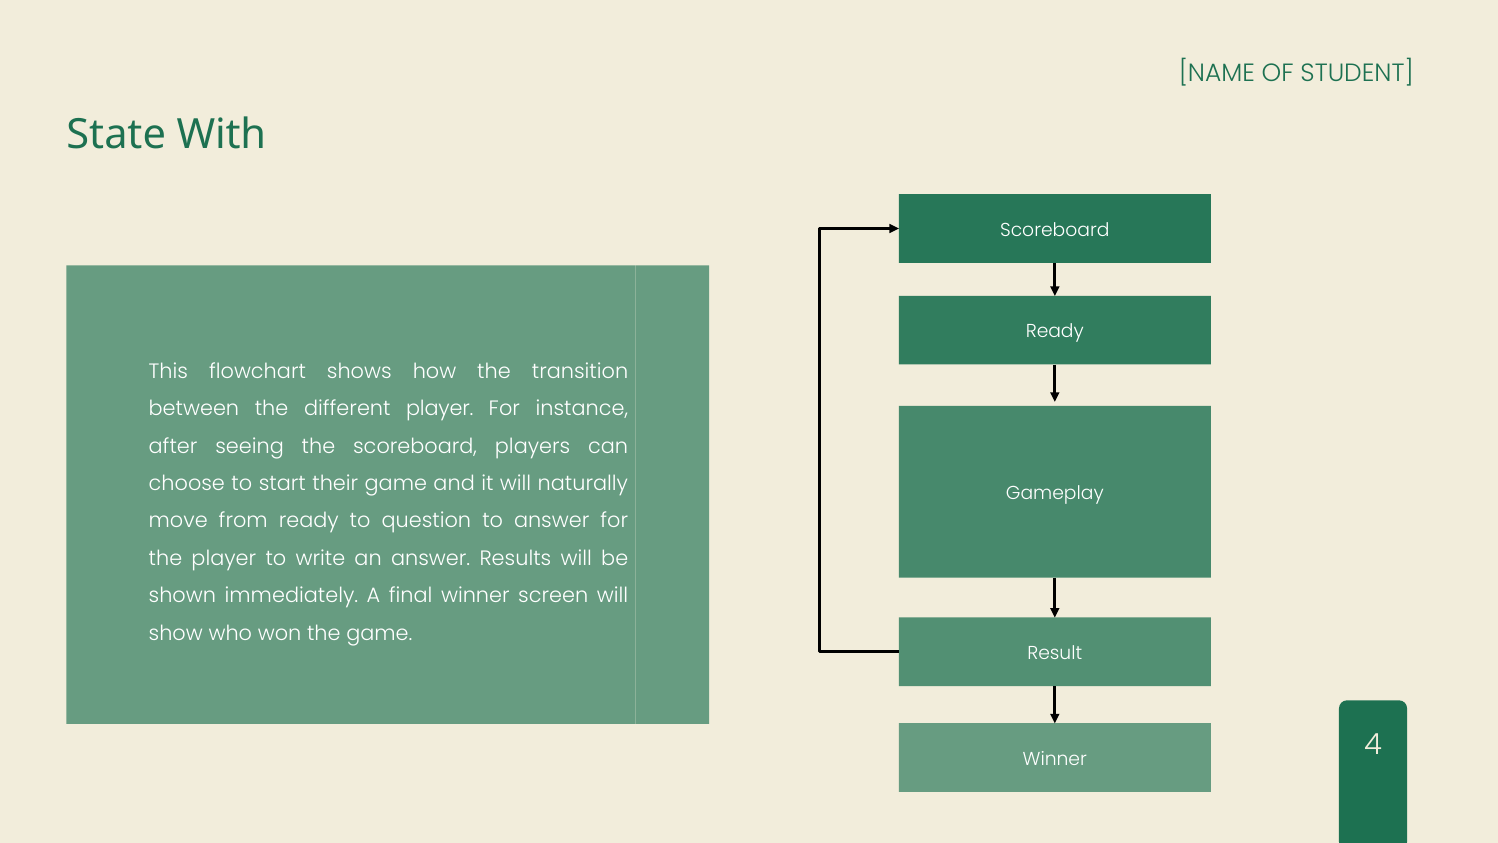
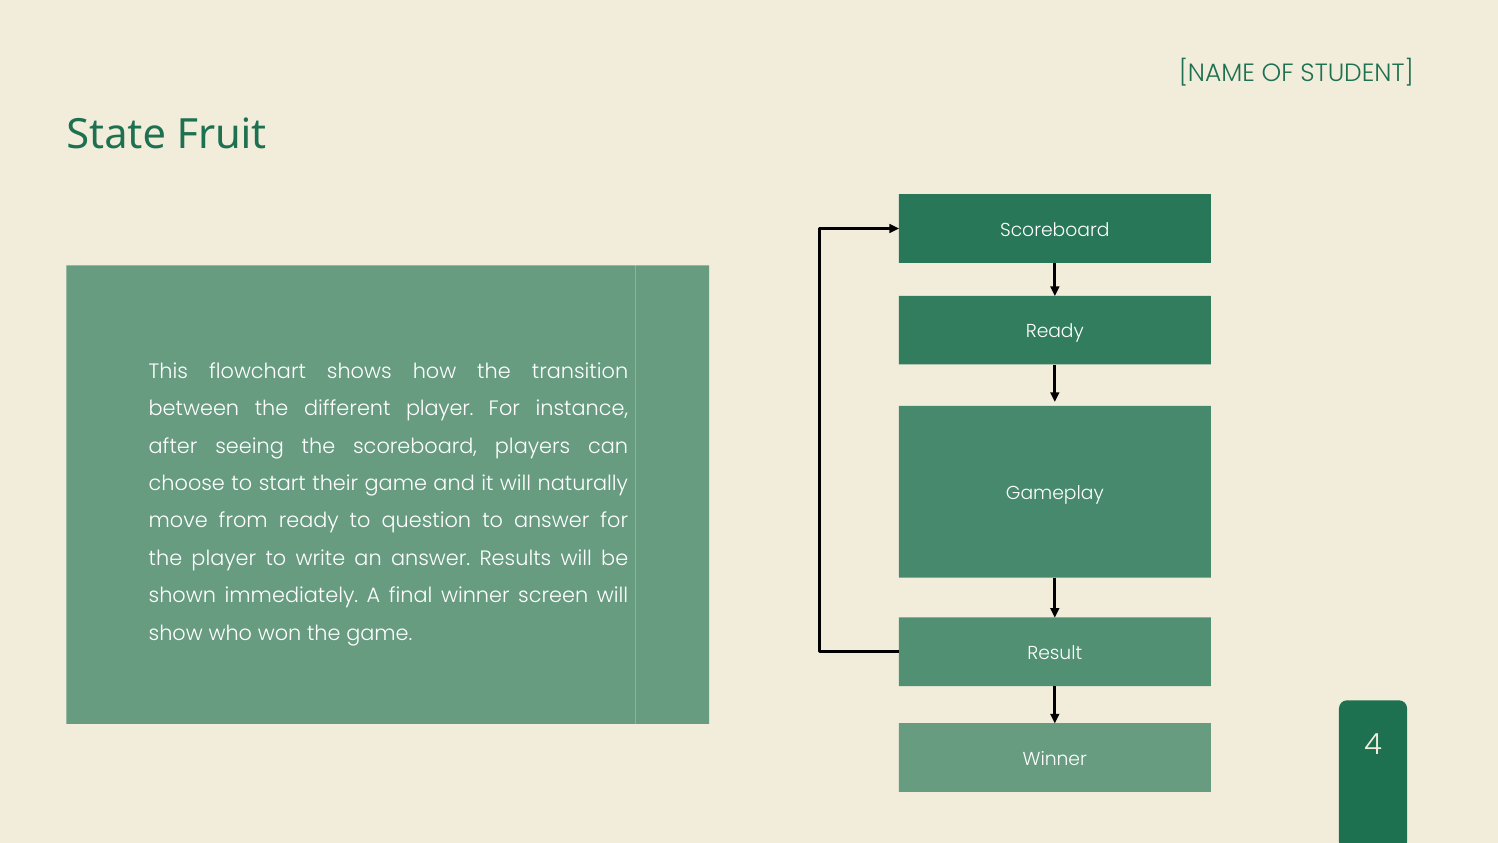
With: With -> Fruit (221, 135)
